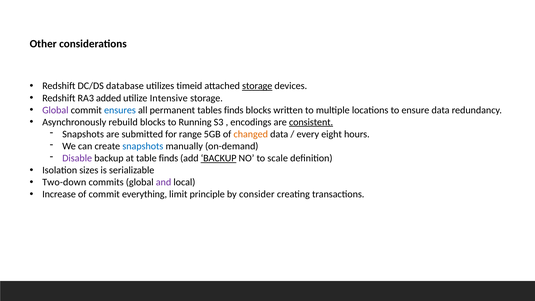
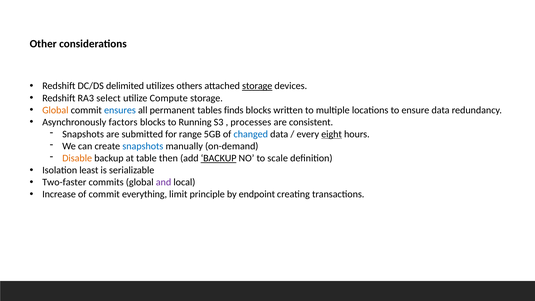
database: database -> delimited (125, 86)
timeid: timeid -> others (189, 86)
added: added -> select (109, 98)
Intensive: Intensive -> Compute (169, 98)
Global colour: purple -> orange (55, 110)
rebuild: rebuild -> factors (123, 122)
encodings: encodings -> processes (251, 122)
consistent underline: present -> none (311, 122)
changed colour: orange -> blue (251, 134)
eight underline: none -> present (332, 134)
Disable colour: purple -> orange (77, 158)
table finds: finds -> then (168, 158)
sizes: sizes -> least (89, 170)
Two-down: Two-down -> Two-faster (64, 182)
consider: consider -> endpoint (257, 194)
